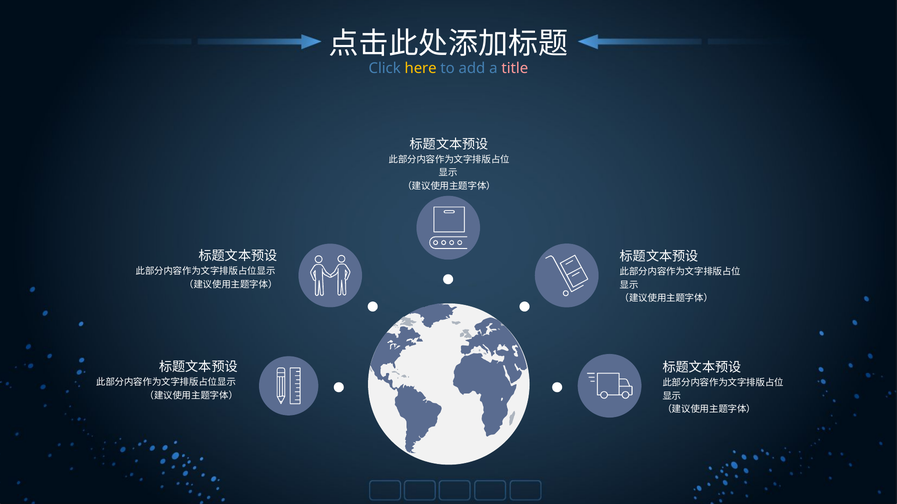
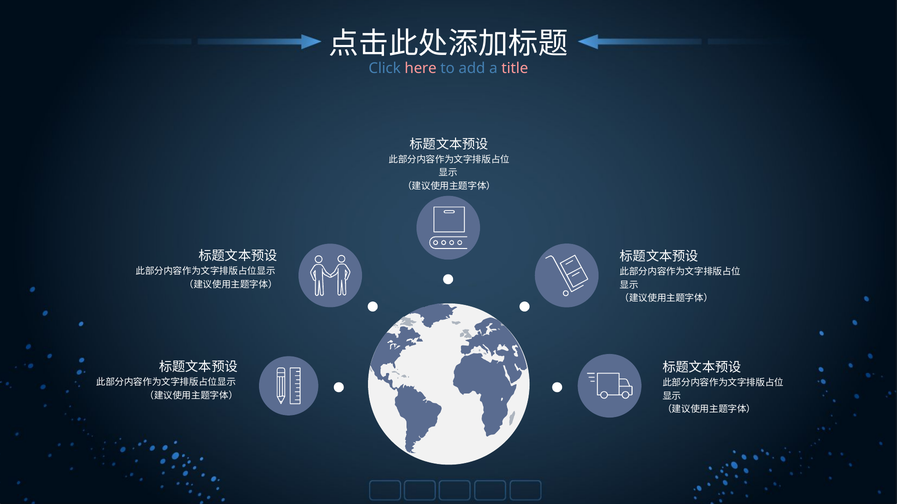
here colour: yellow -> pink (421, 68)
